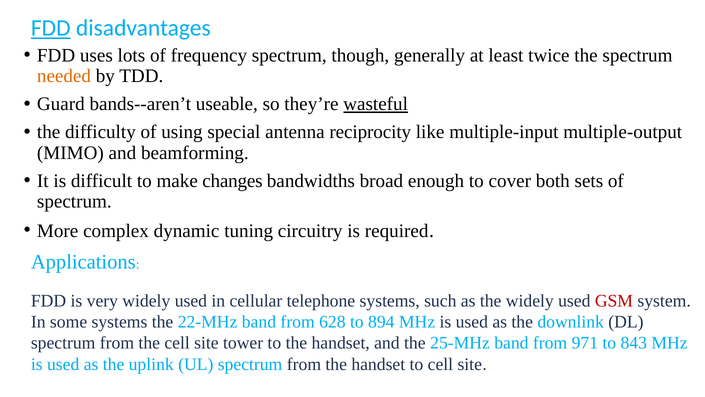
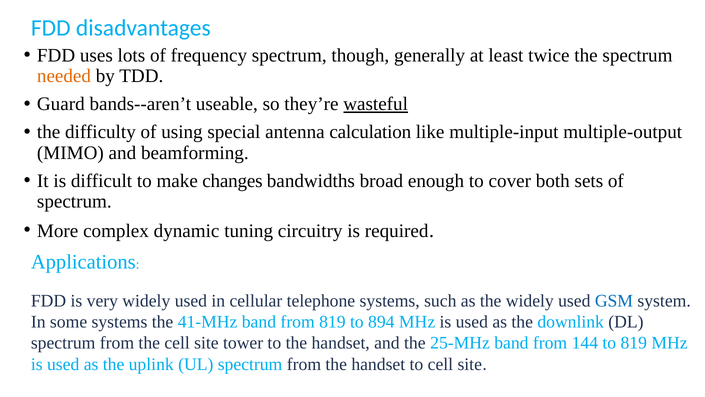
FDD underline: present -> none (51, 28)
reciprocity: reciprocity -> calculation (370, 132)
GSM colour: red -> blue (614, 300)
22-MHz: 22-MHz -> 41-MHz (208, 322)
from 628: 628 -> 819 (332, 322)
971: 971 -> 144 (585, 343)
to 843: 843 -> 819 (634, 343)
